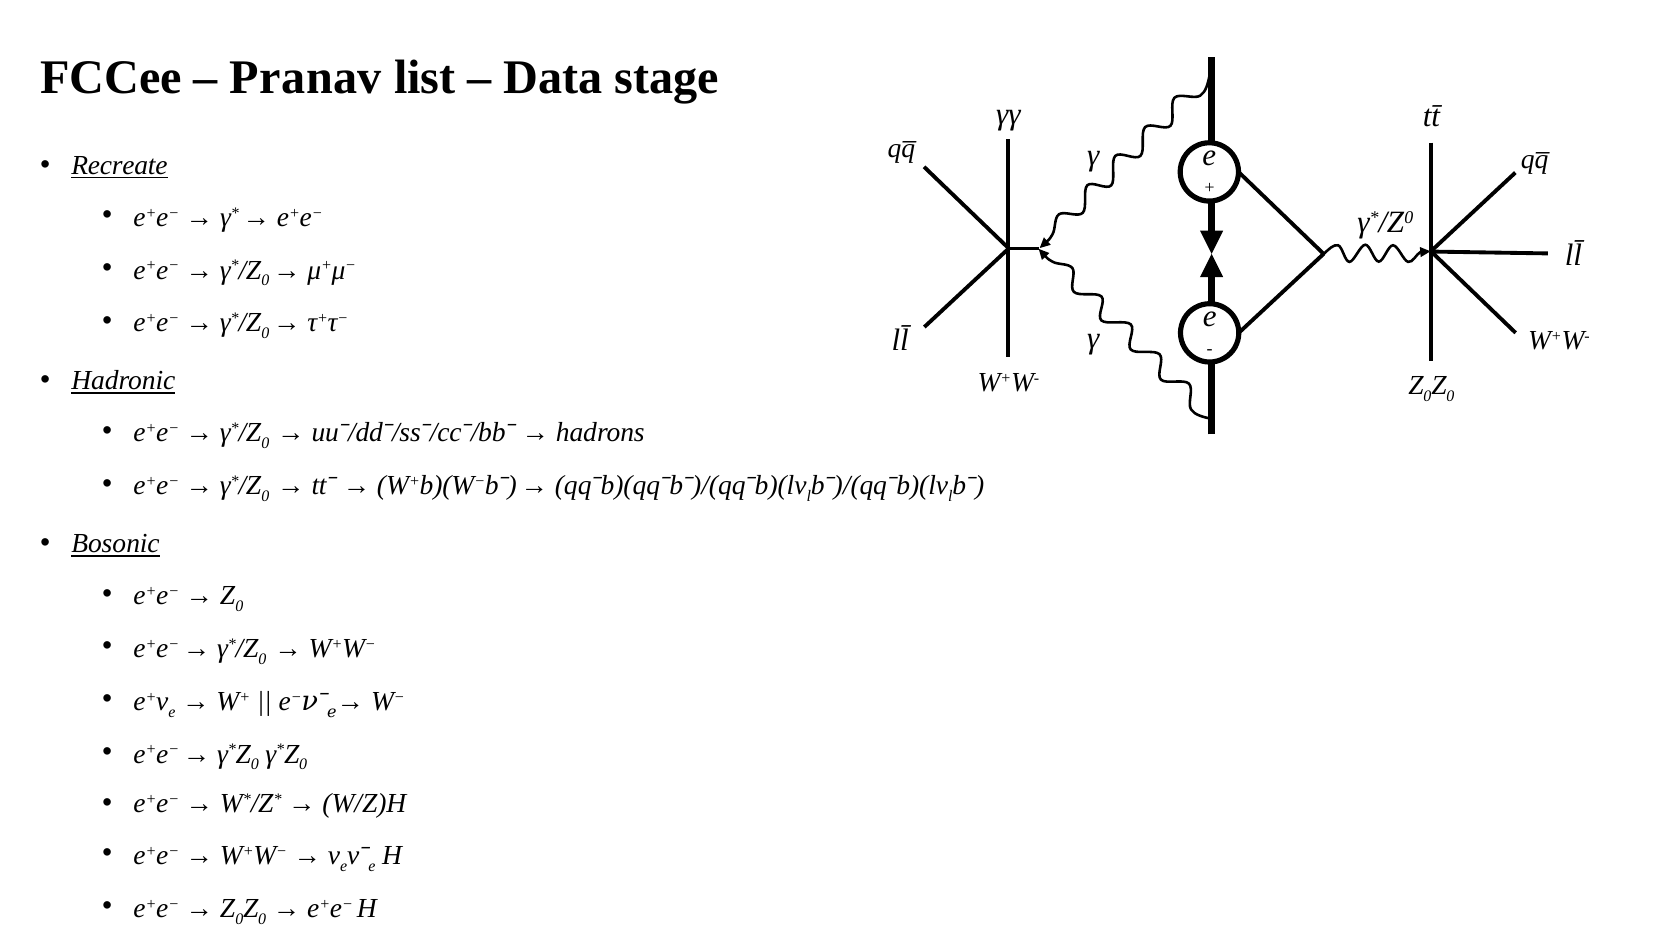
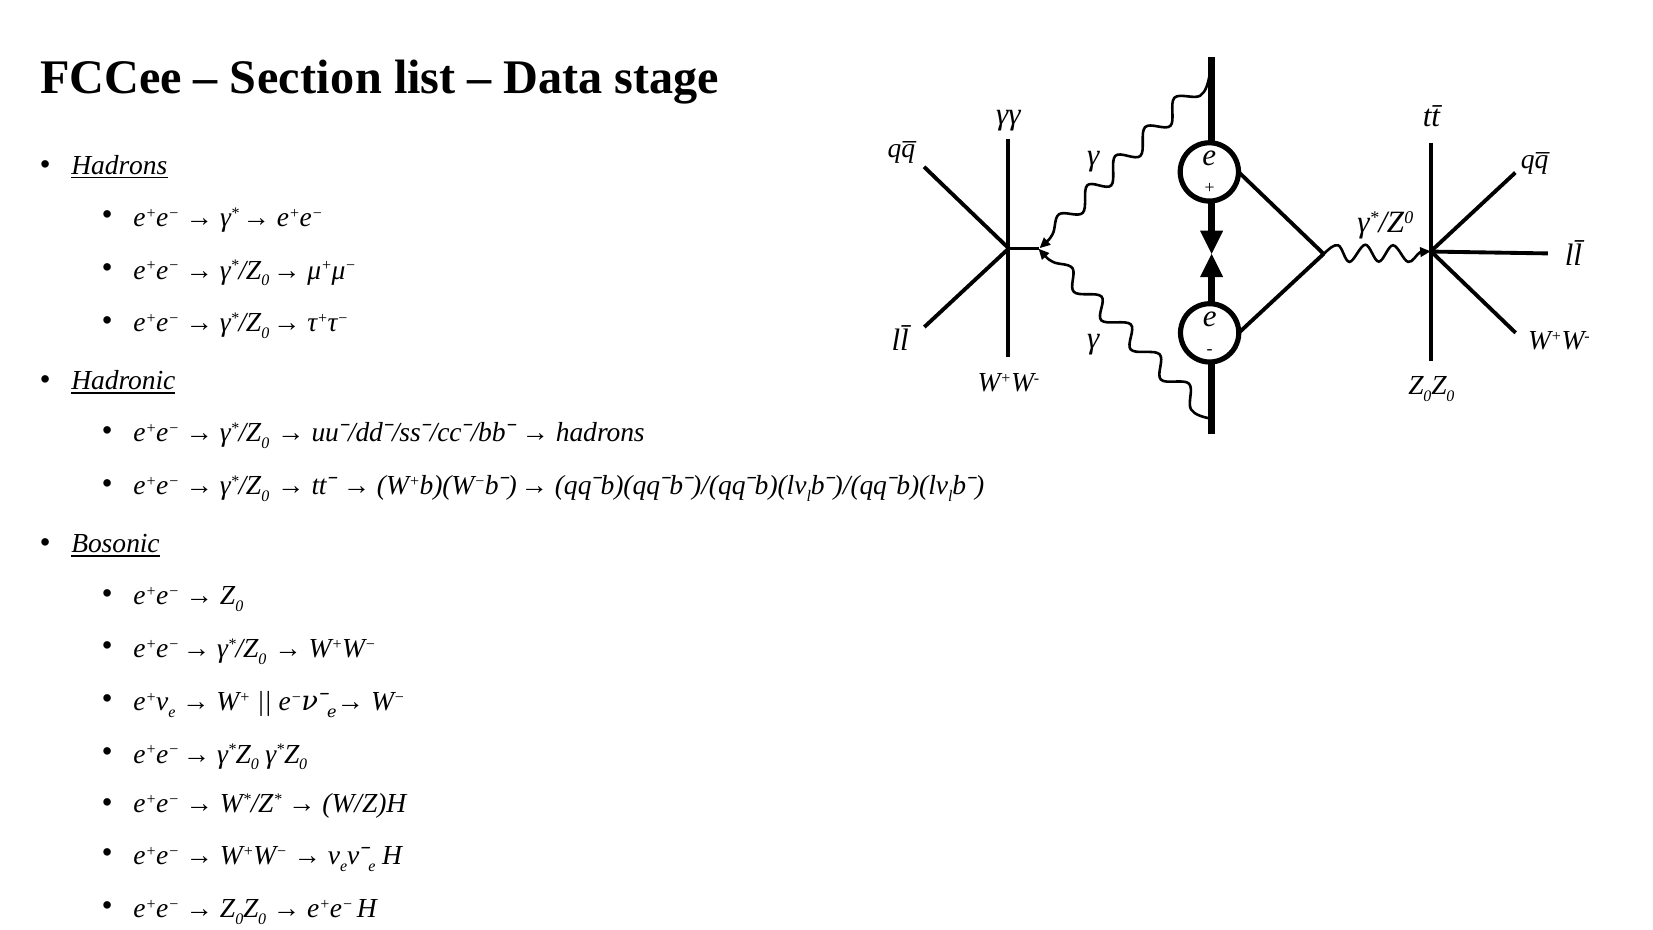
Pranav: Pranav -> Section (306, 77)
Recreate: Recreate -> Hadrons (119, 165)
